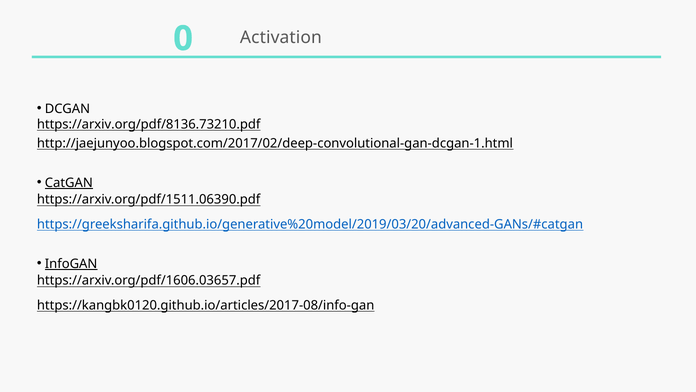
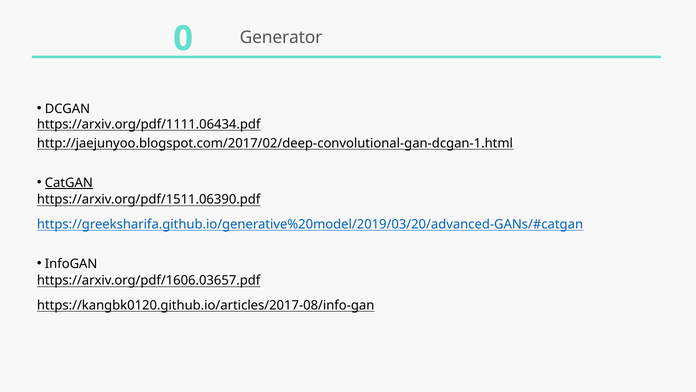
Activation: Activation -> Generator (281, 37)
https://arxiv.org/pdf/8136.73210.pdf: https://arxiv.org/pdf/8136.73210.pdf -> https://arxiv.org/pdf/1111.06434.pdf (149, 124)
InfoGAN underline: present -> none (71, 263)
